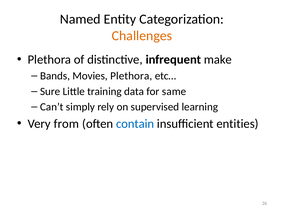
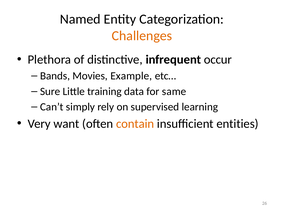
make: make -> occur (218, 60)
Movies Plethora: Plethora -> Example (131, 76)
from: from -> want (66, 124)
contain colour: blue -> orange (135, 124)
